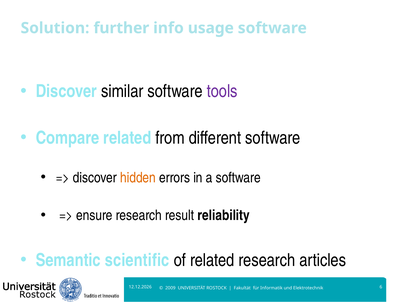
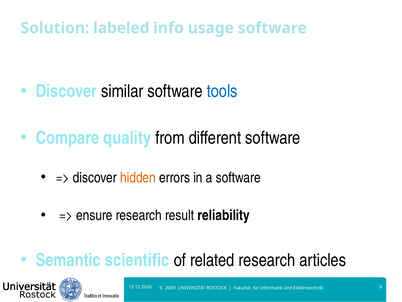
further: further -> labeled (121, 28)
tools colour: purple -> blue (222, 91)
Compare related: related -> quality (127, 138)
